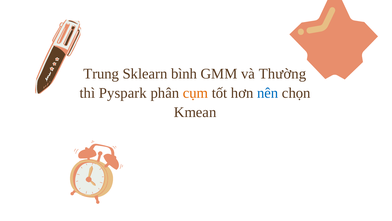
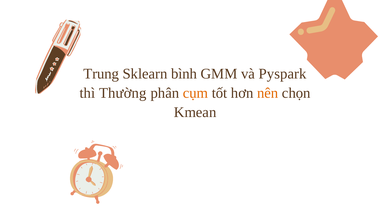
Thường: Thường -> Pyspark (283, 74)
Pyspark: Pyspark -> Thường (123, 93)
nên colour: blue -> orange (268, 93)
